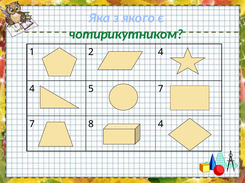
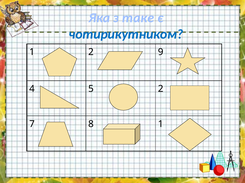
якого: якого -> таке (138, 18)
чотирикутником colour: green -> blue (126, 34)
2 4: 4 -> 9 (161, 52)
5 7: 7 -> 2 (161, 89)
8 4: 4 -> 1 (161, 125)
